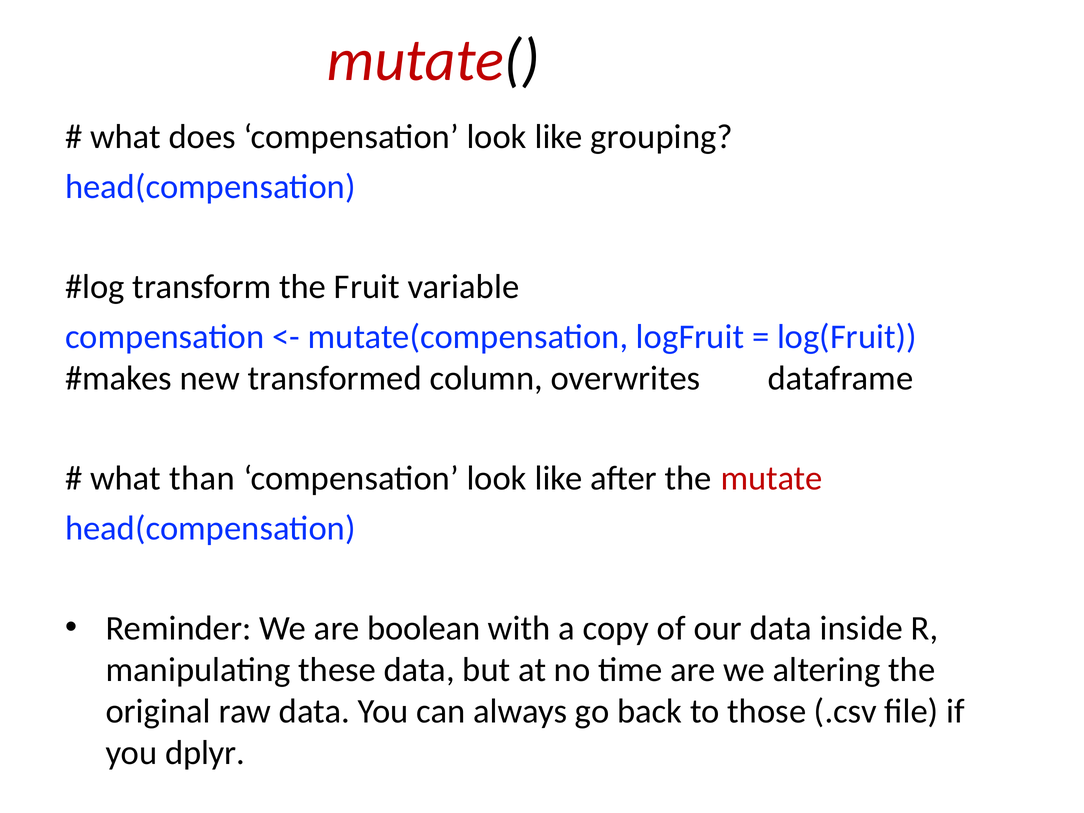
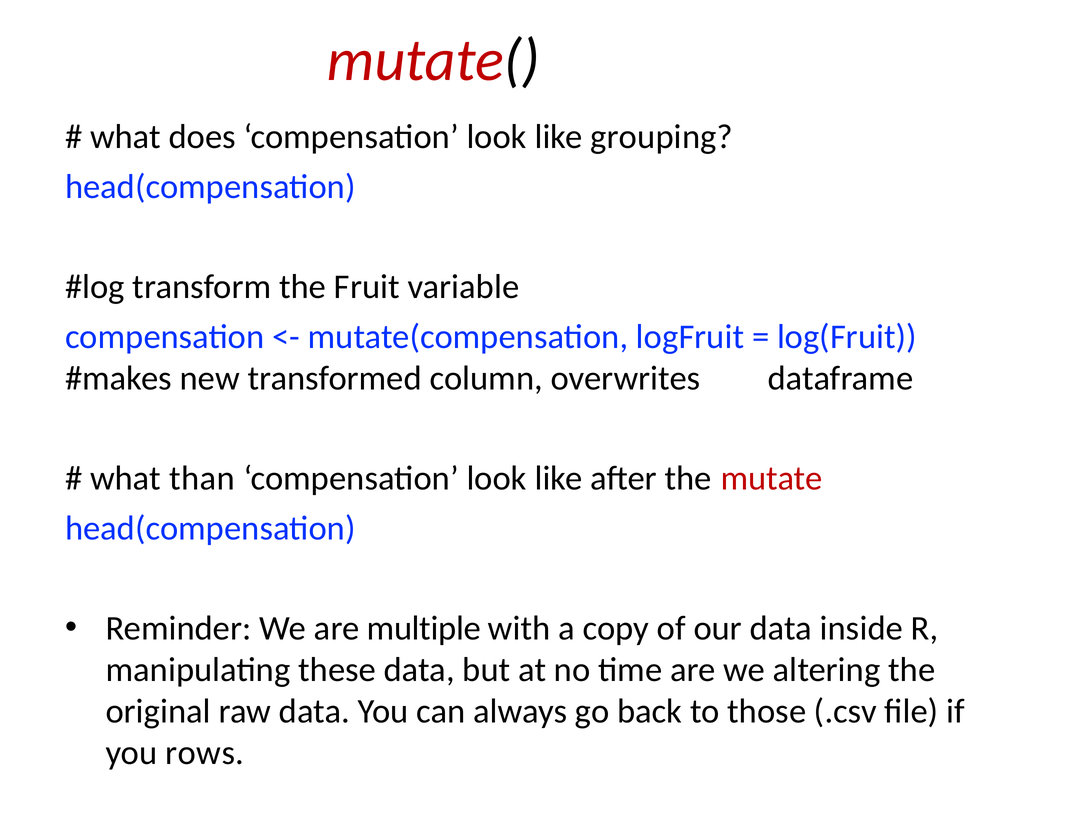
boolean: boolean -> multiple (424, 628)
dplyr: dplyr -> rows (205, 753)
